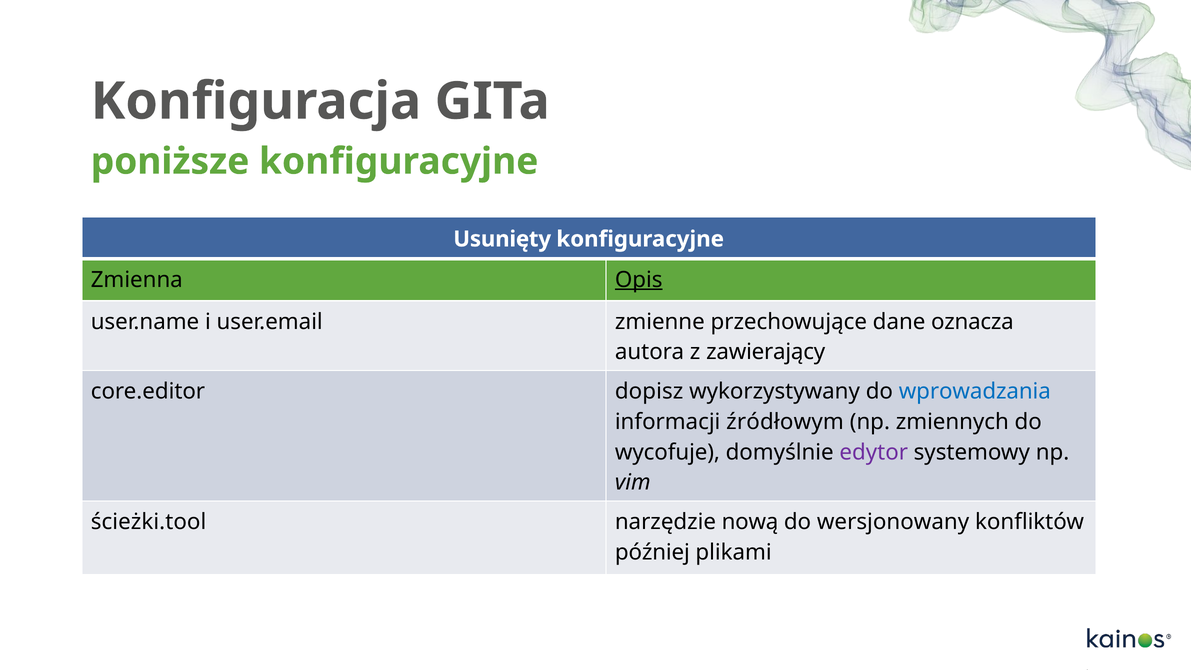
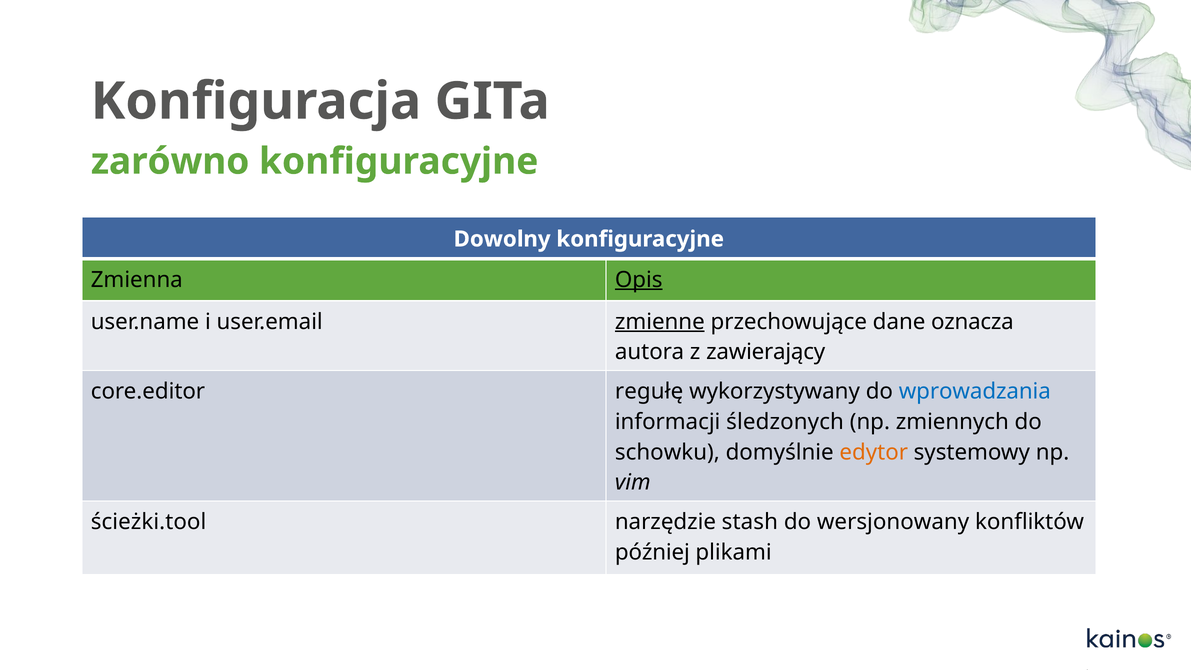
poniższe: poniższe -> zarówno (170, 161)
Usunięty: Usunięty -> Dowolny (502, 239)
zmienne underline: none -> present (660, 322)
dopisz: dopisz -> regułę (649, 391)
źródłowym: źródłowym -> śledzonych (785, 422)
wycofuje: wycofuje -> schowku (667, 452)
edytor colour: purple -> orange (874, 452)
nową: nową -> stash (750, 522)
